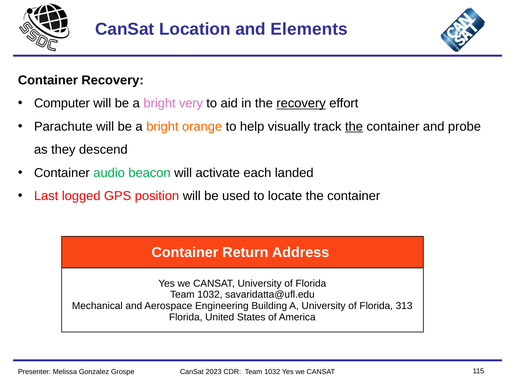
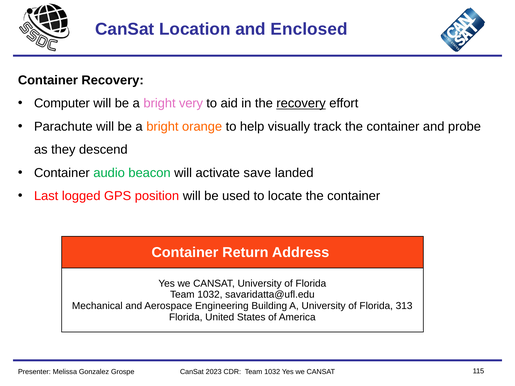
Elements: Elements -> Enclosed (309, 29)
the underline: present -> none (354, 127)
each: each -> save (257, 173)
